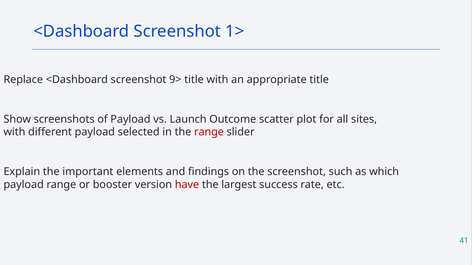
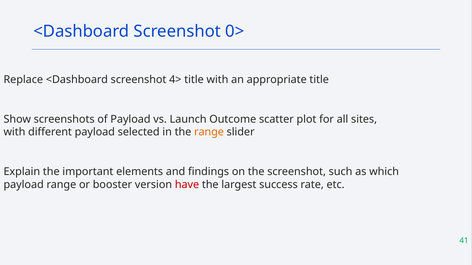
1>: 1> -> 0> (235, 32)
9>: 9> -> 4> (175, 80)
range colour: red -> orange (209, 132)
